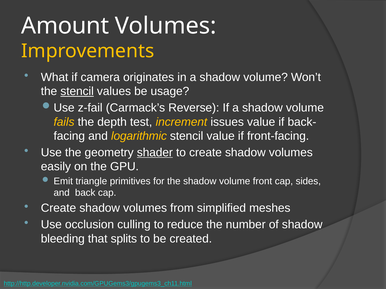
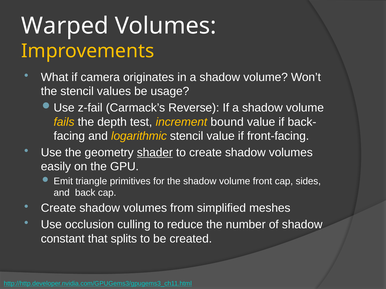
Amount: Amount -> Warped (65, 26)
stencil underline: present -> none (77, 91)
issues: issues -> bound (227, 122)
bleeding: bleeding -> constant (63, 239)
